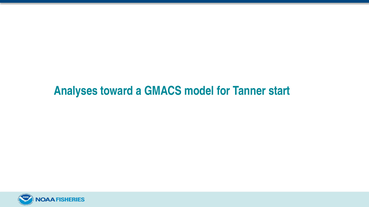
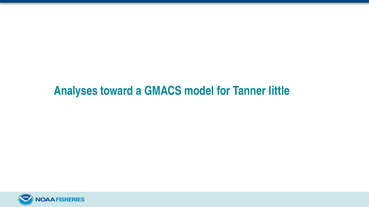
start: start -> little (279, 91)
